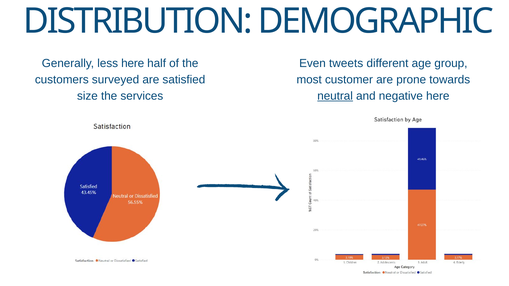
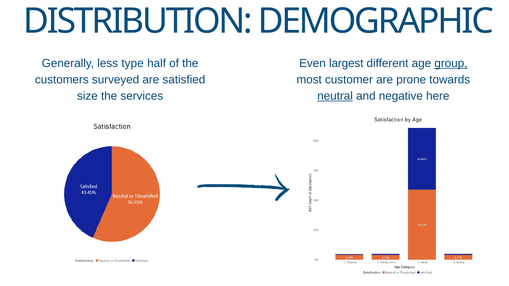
less here: here -> type (133, 63)
tweets: tweets -> largest (346, 63)
group underline: none -> present (451, 63)
